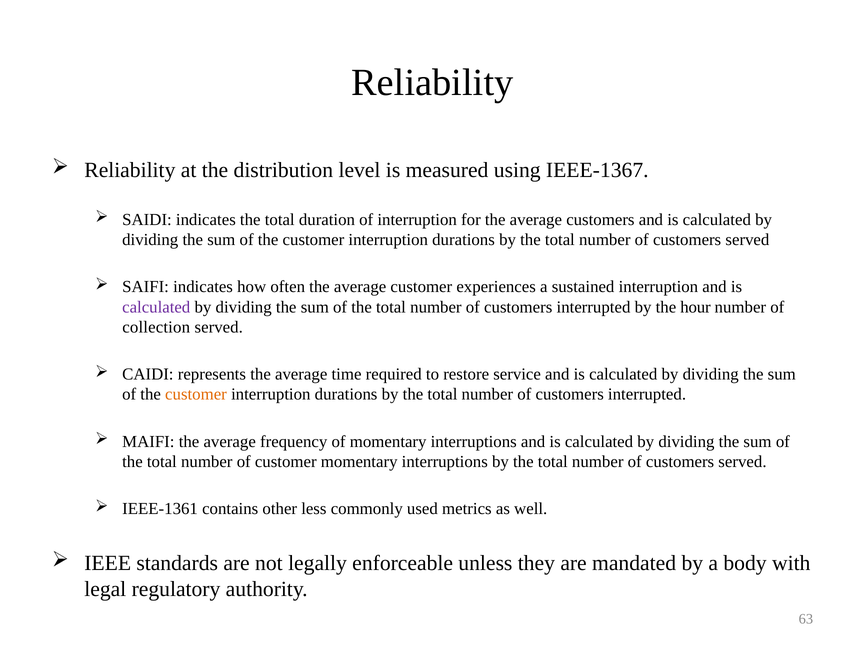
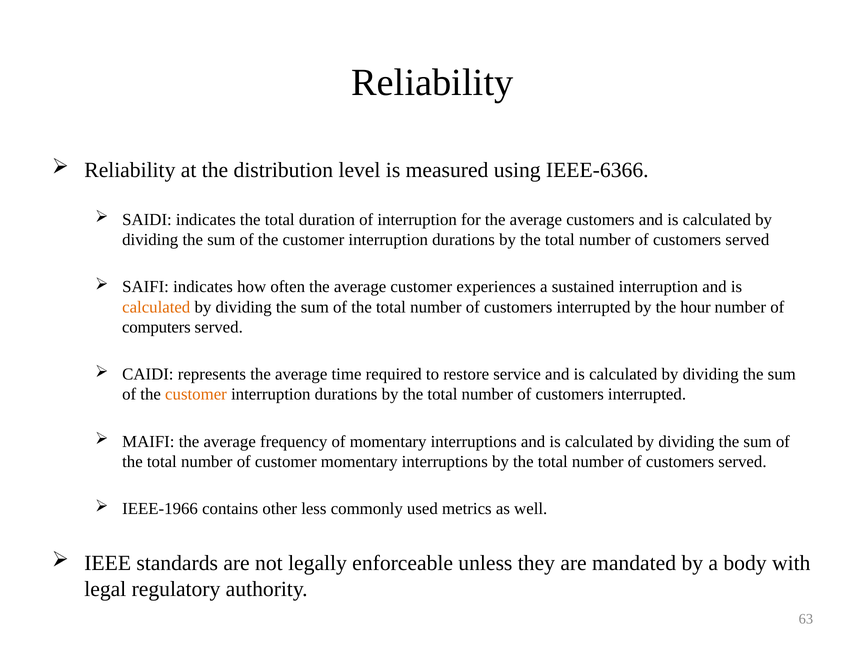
IEEE-1367: IEEE-1367 -> IEEE-6366 (597, 170)
calculated colour: purple -> orange (156, 307)
collection: collection -> computers (156, 328)
IEEE-1361: IEEE-1361 -> IEEE-1966 (160, 509)
